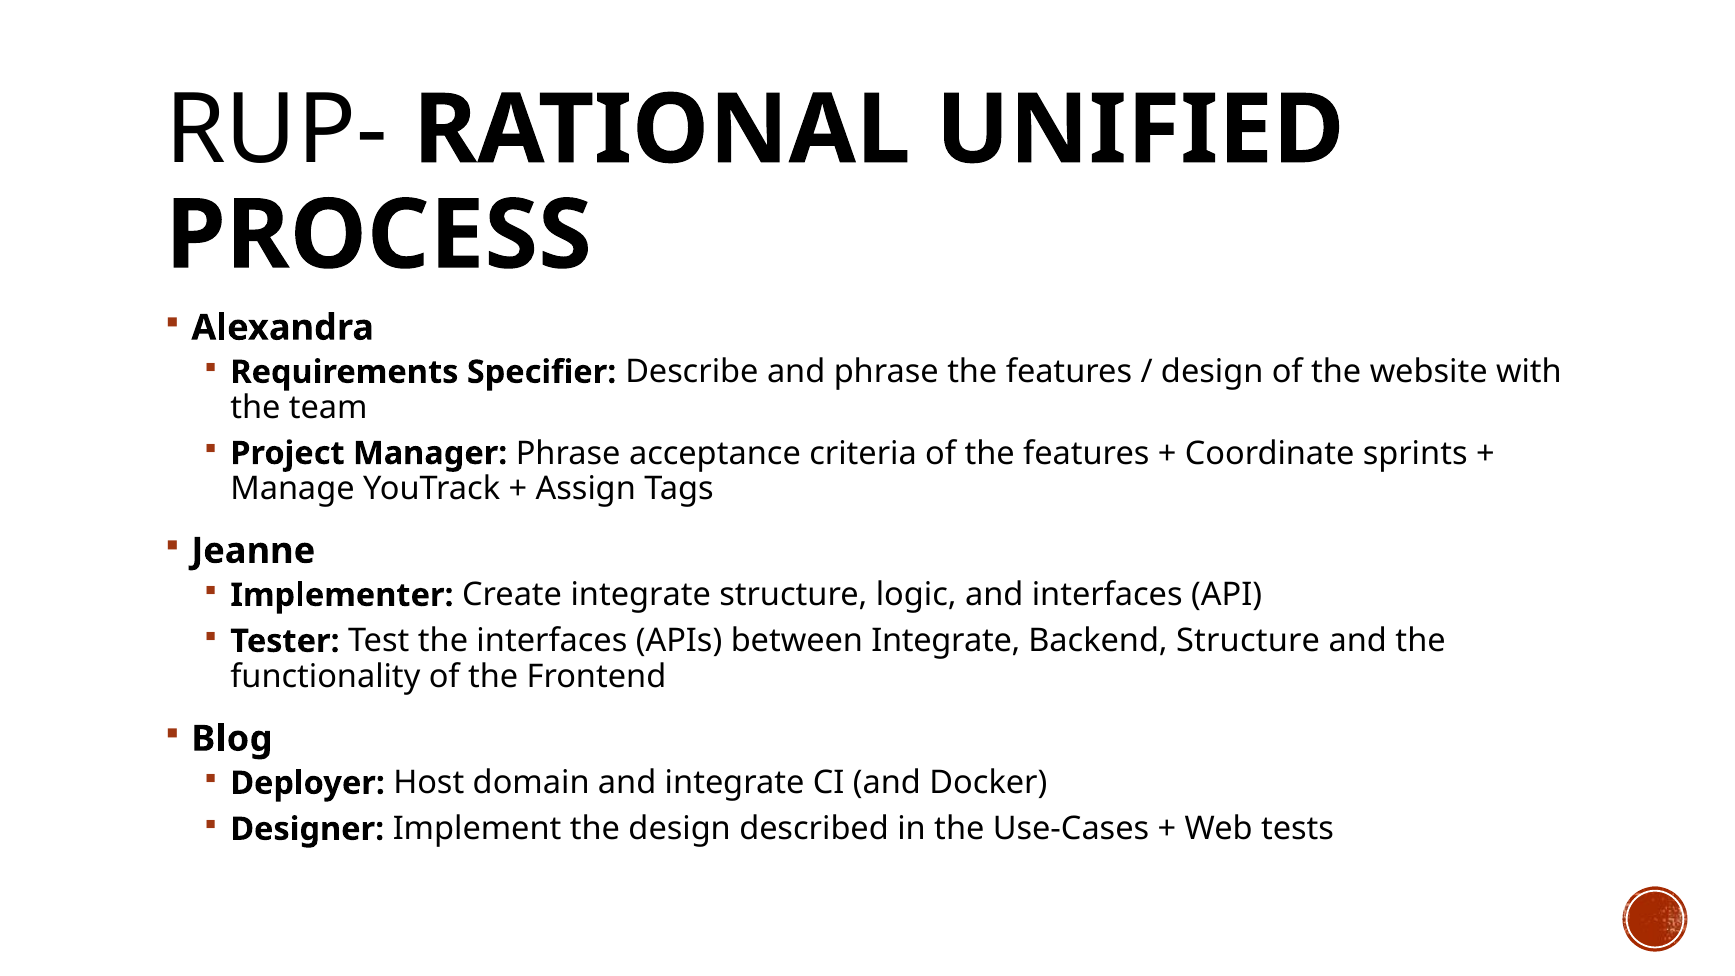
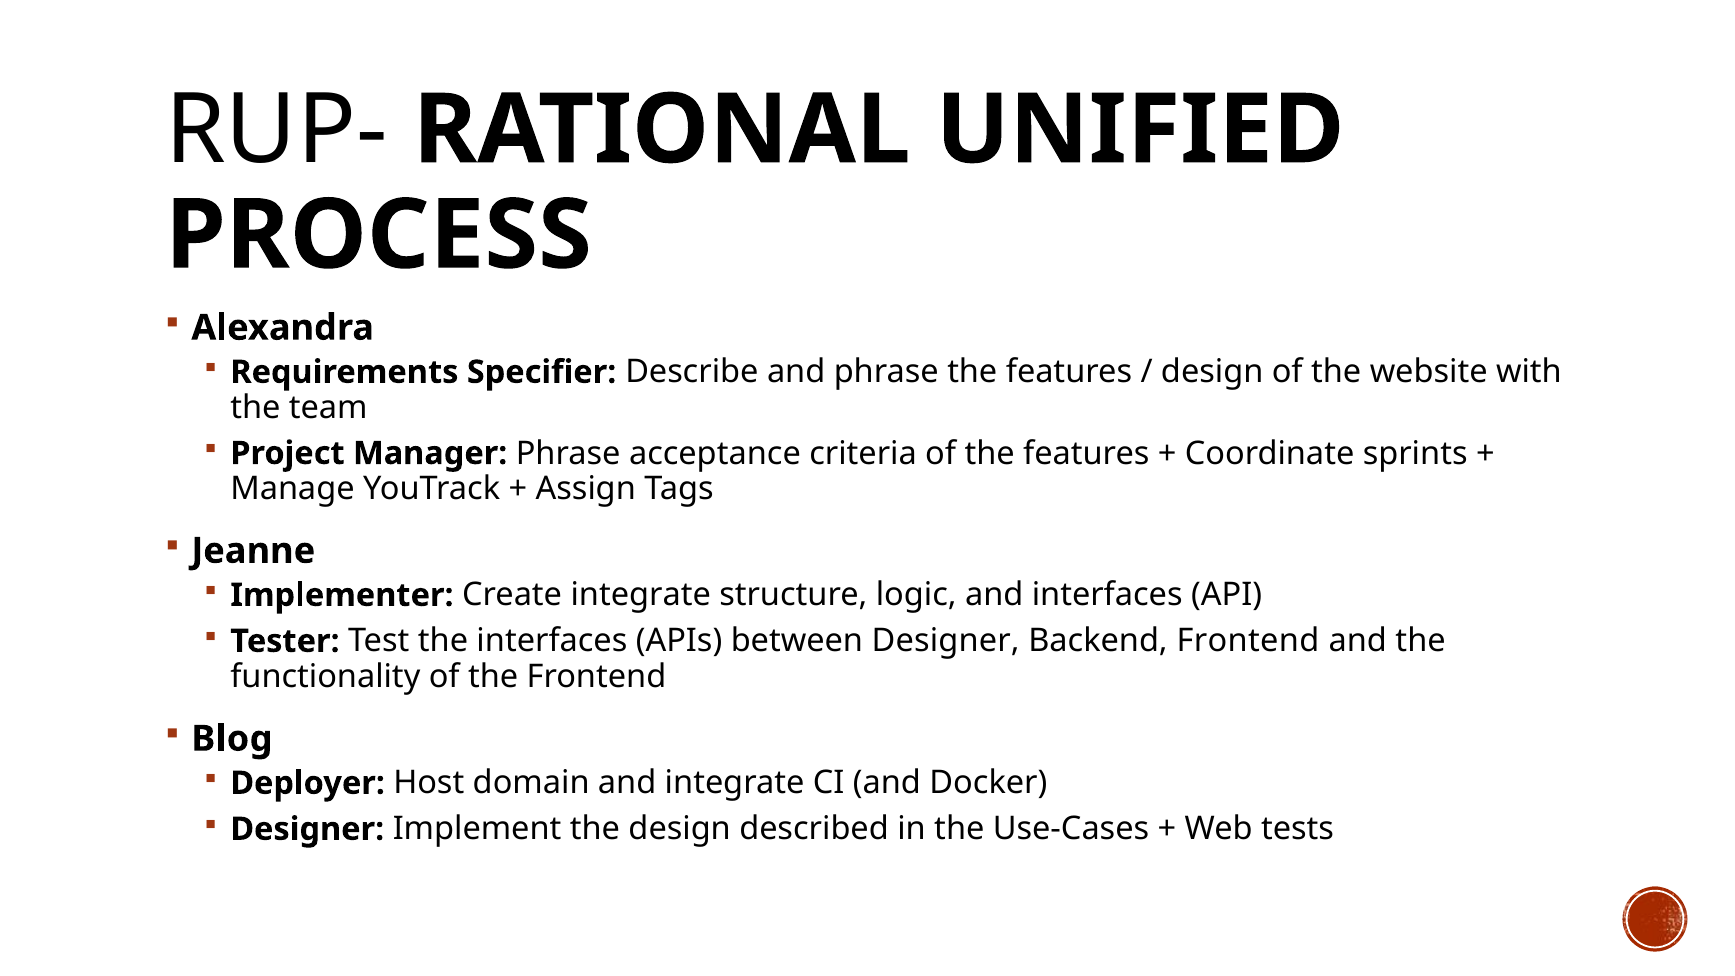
between Integrate: Integrate -> Designer (946, 641)
Backend Structure: Structure -> Frontend (1248, 641)
